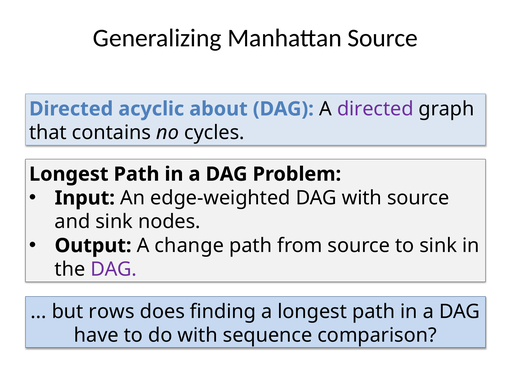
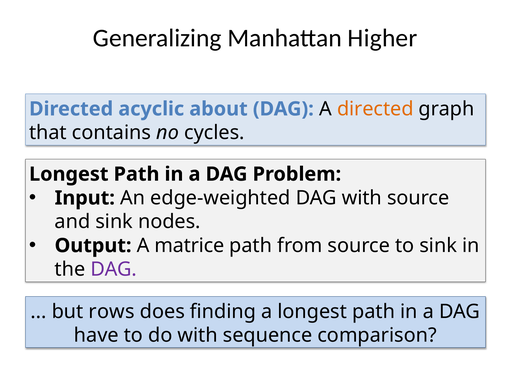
Manhattan Source: Source -> Higher (383, 38)
directed colour: purple -> orange (375, 109)
change: change -> matrice (189, 246)
